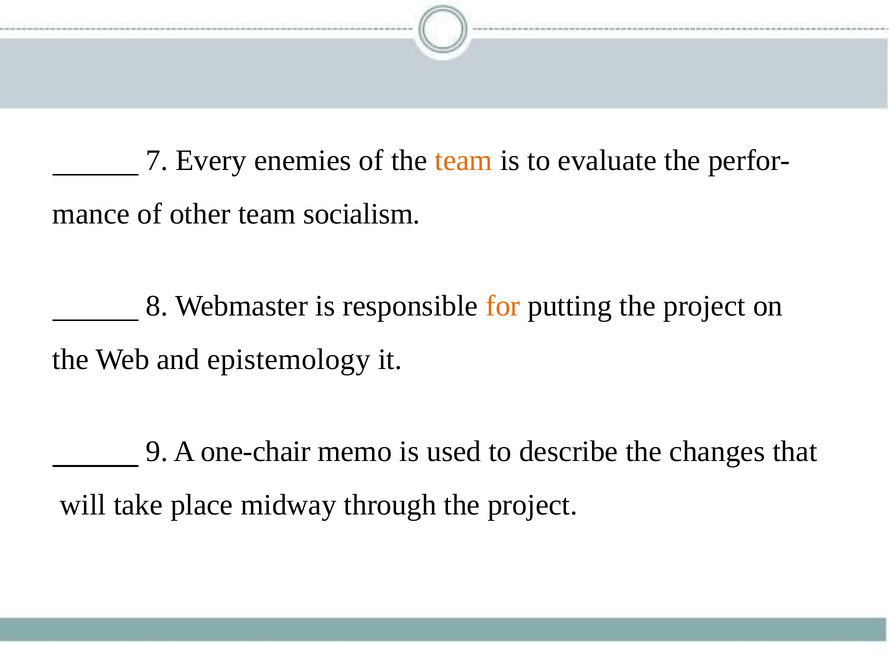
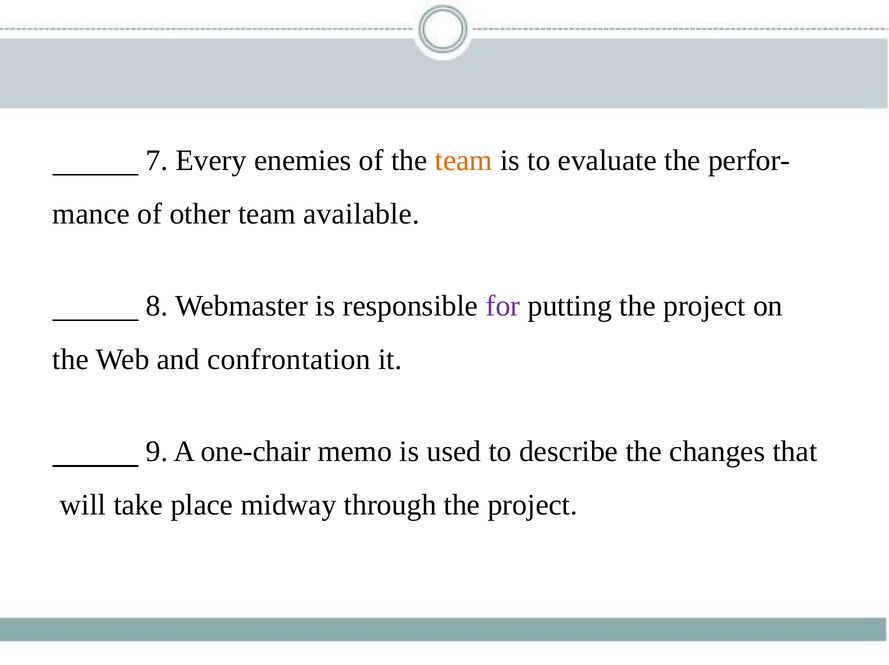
socialism: socialism -> available (362, 214)
for colour: orange -> purple (503, 306)
epistemology: epistemology -> confrontation (289, 359)
